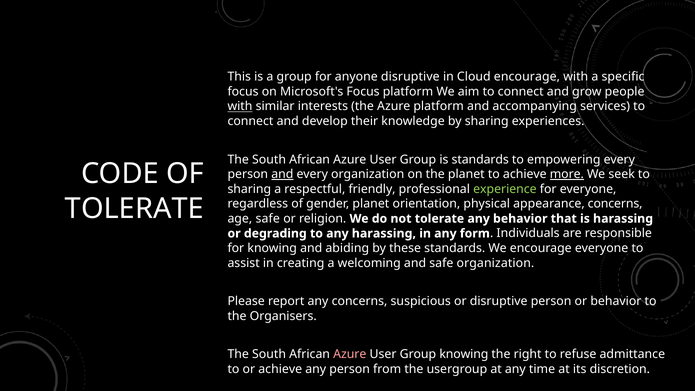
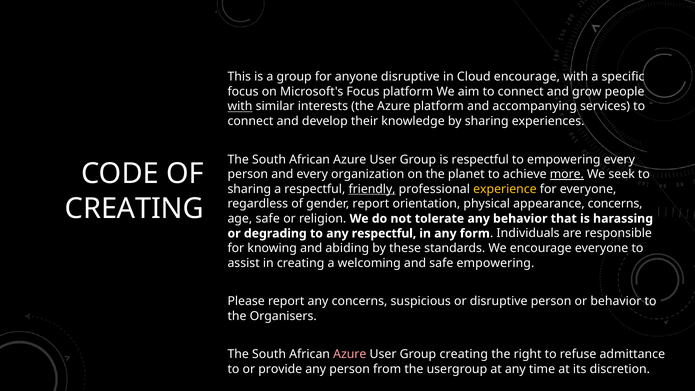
is standards: standards -> respectful (480, 159)
and underline: present -> none (282, 174)
friendly underline: none -> present (372, 189)
experience colour: light green -> yellow (505, 189)
gender planet: planet -> report (371, 204)
TOLERATE: TOLERATE -> CREATING (134, 209)
any harassing: harassing -> respectful (384, 233)
safe organization: organization -> empowering (495, 263)
Group knowing: knowing -> creating (464, 354)
or achieve: achieve -> provide (280, 369)
